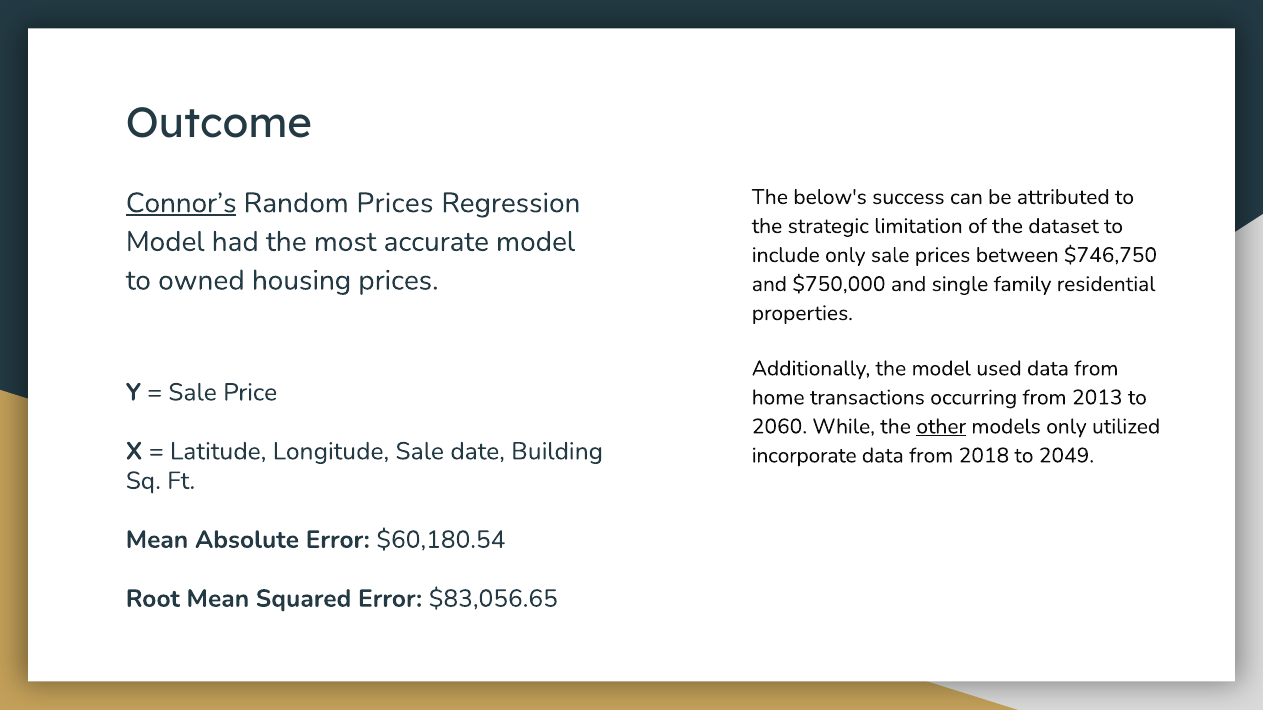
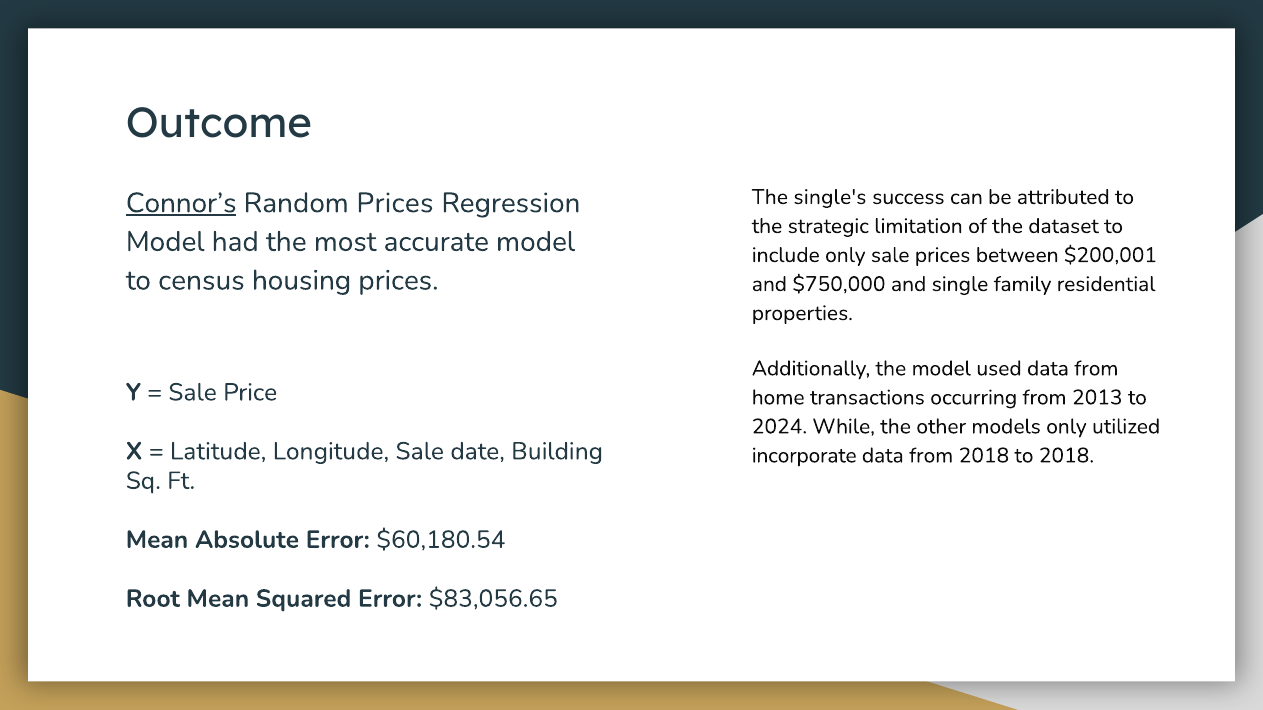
below's: below's -> single's (830, 197)
$746,750: $746,750 -> $200,001 (1110, 255)
owned: owned -> census (201, 280)
2060: 2060 -> 2024 (779, 427)
other underline: present -> none (941, 427)
to 2049: 2049 -> 2018 (1066, 456)
